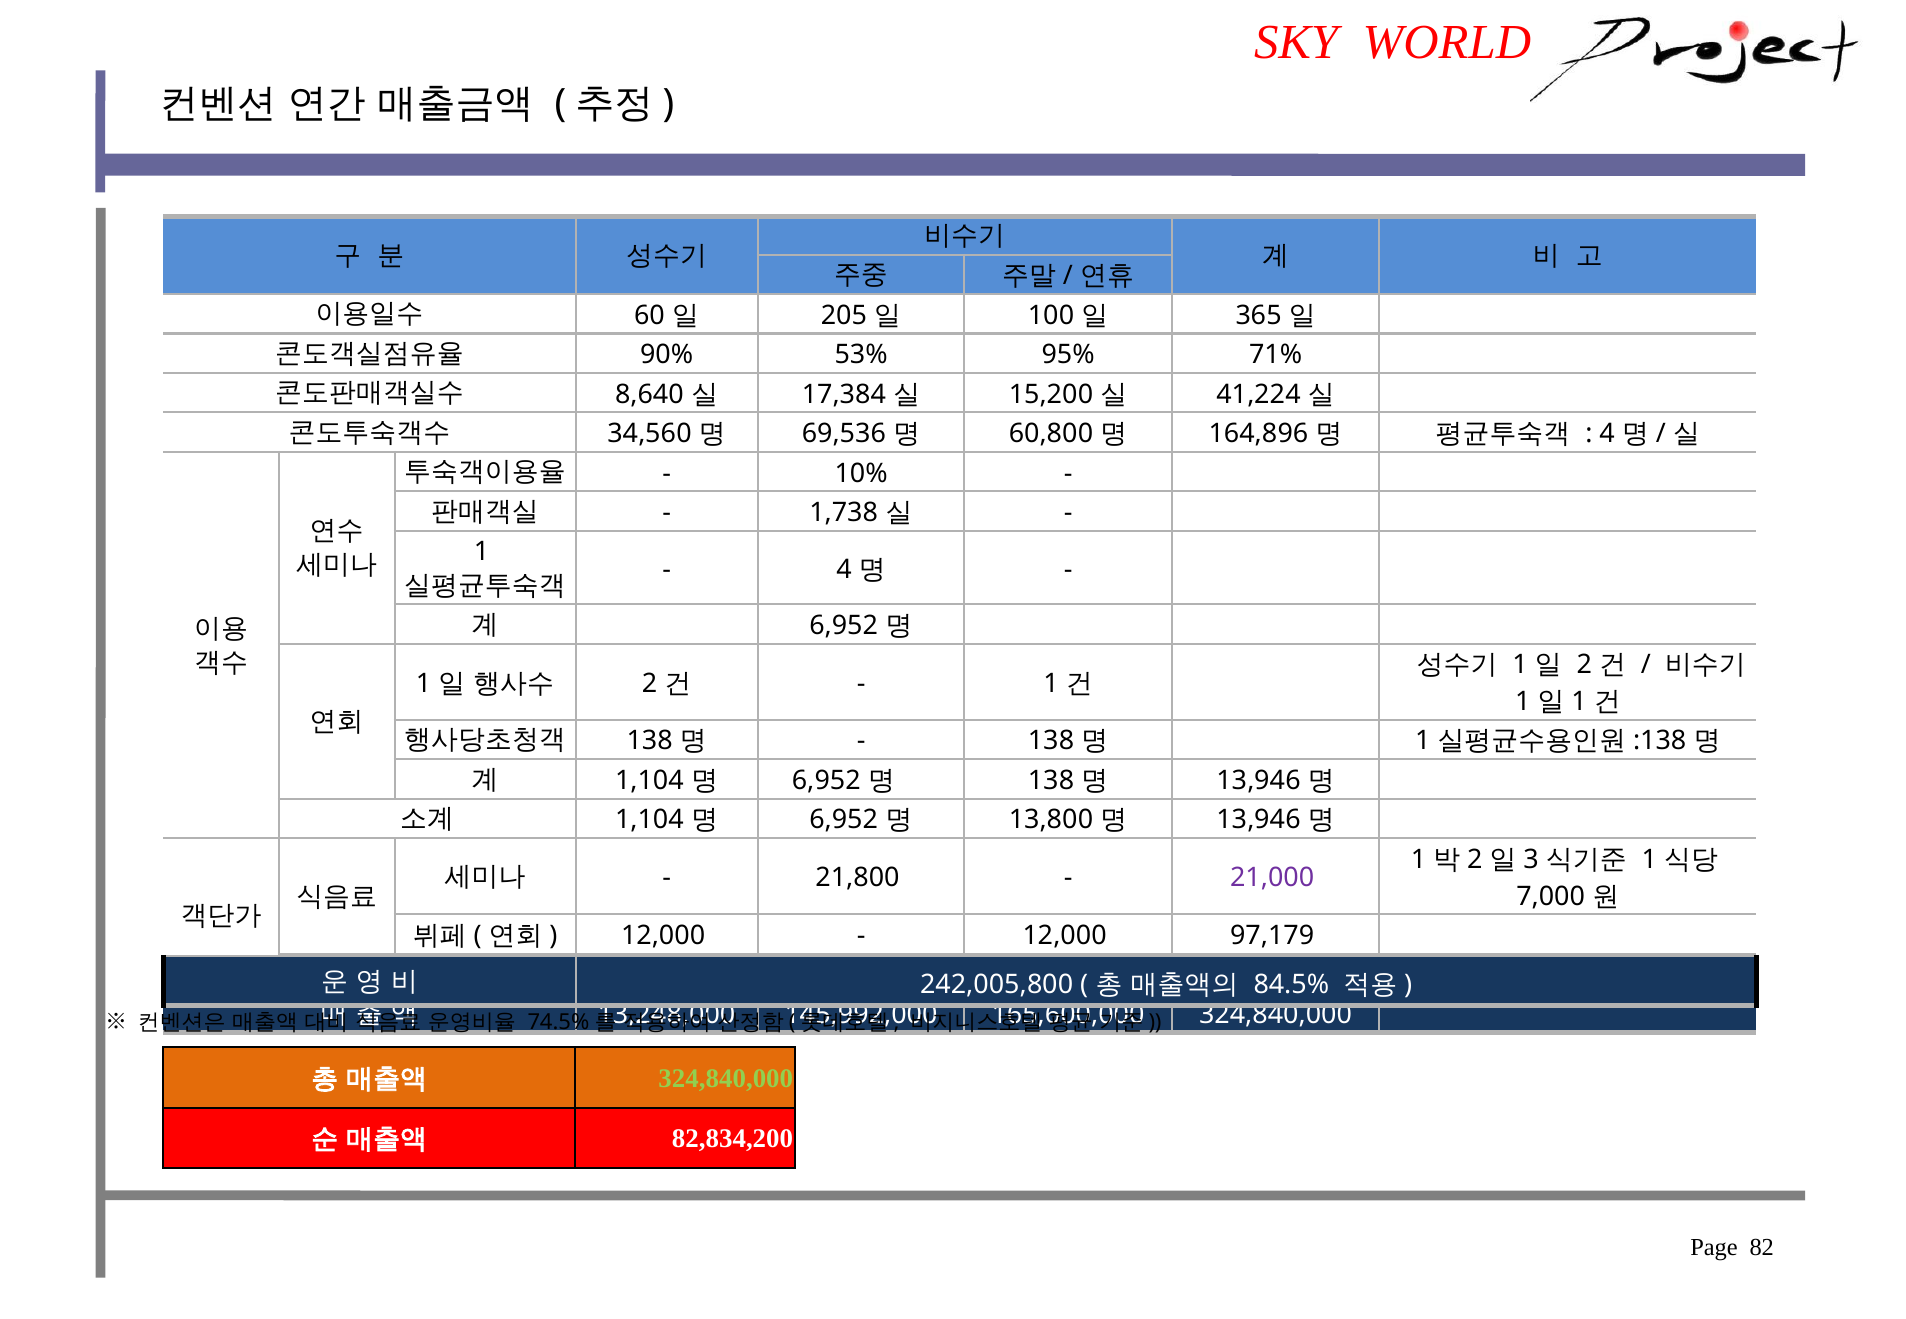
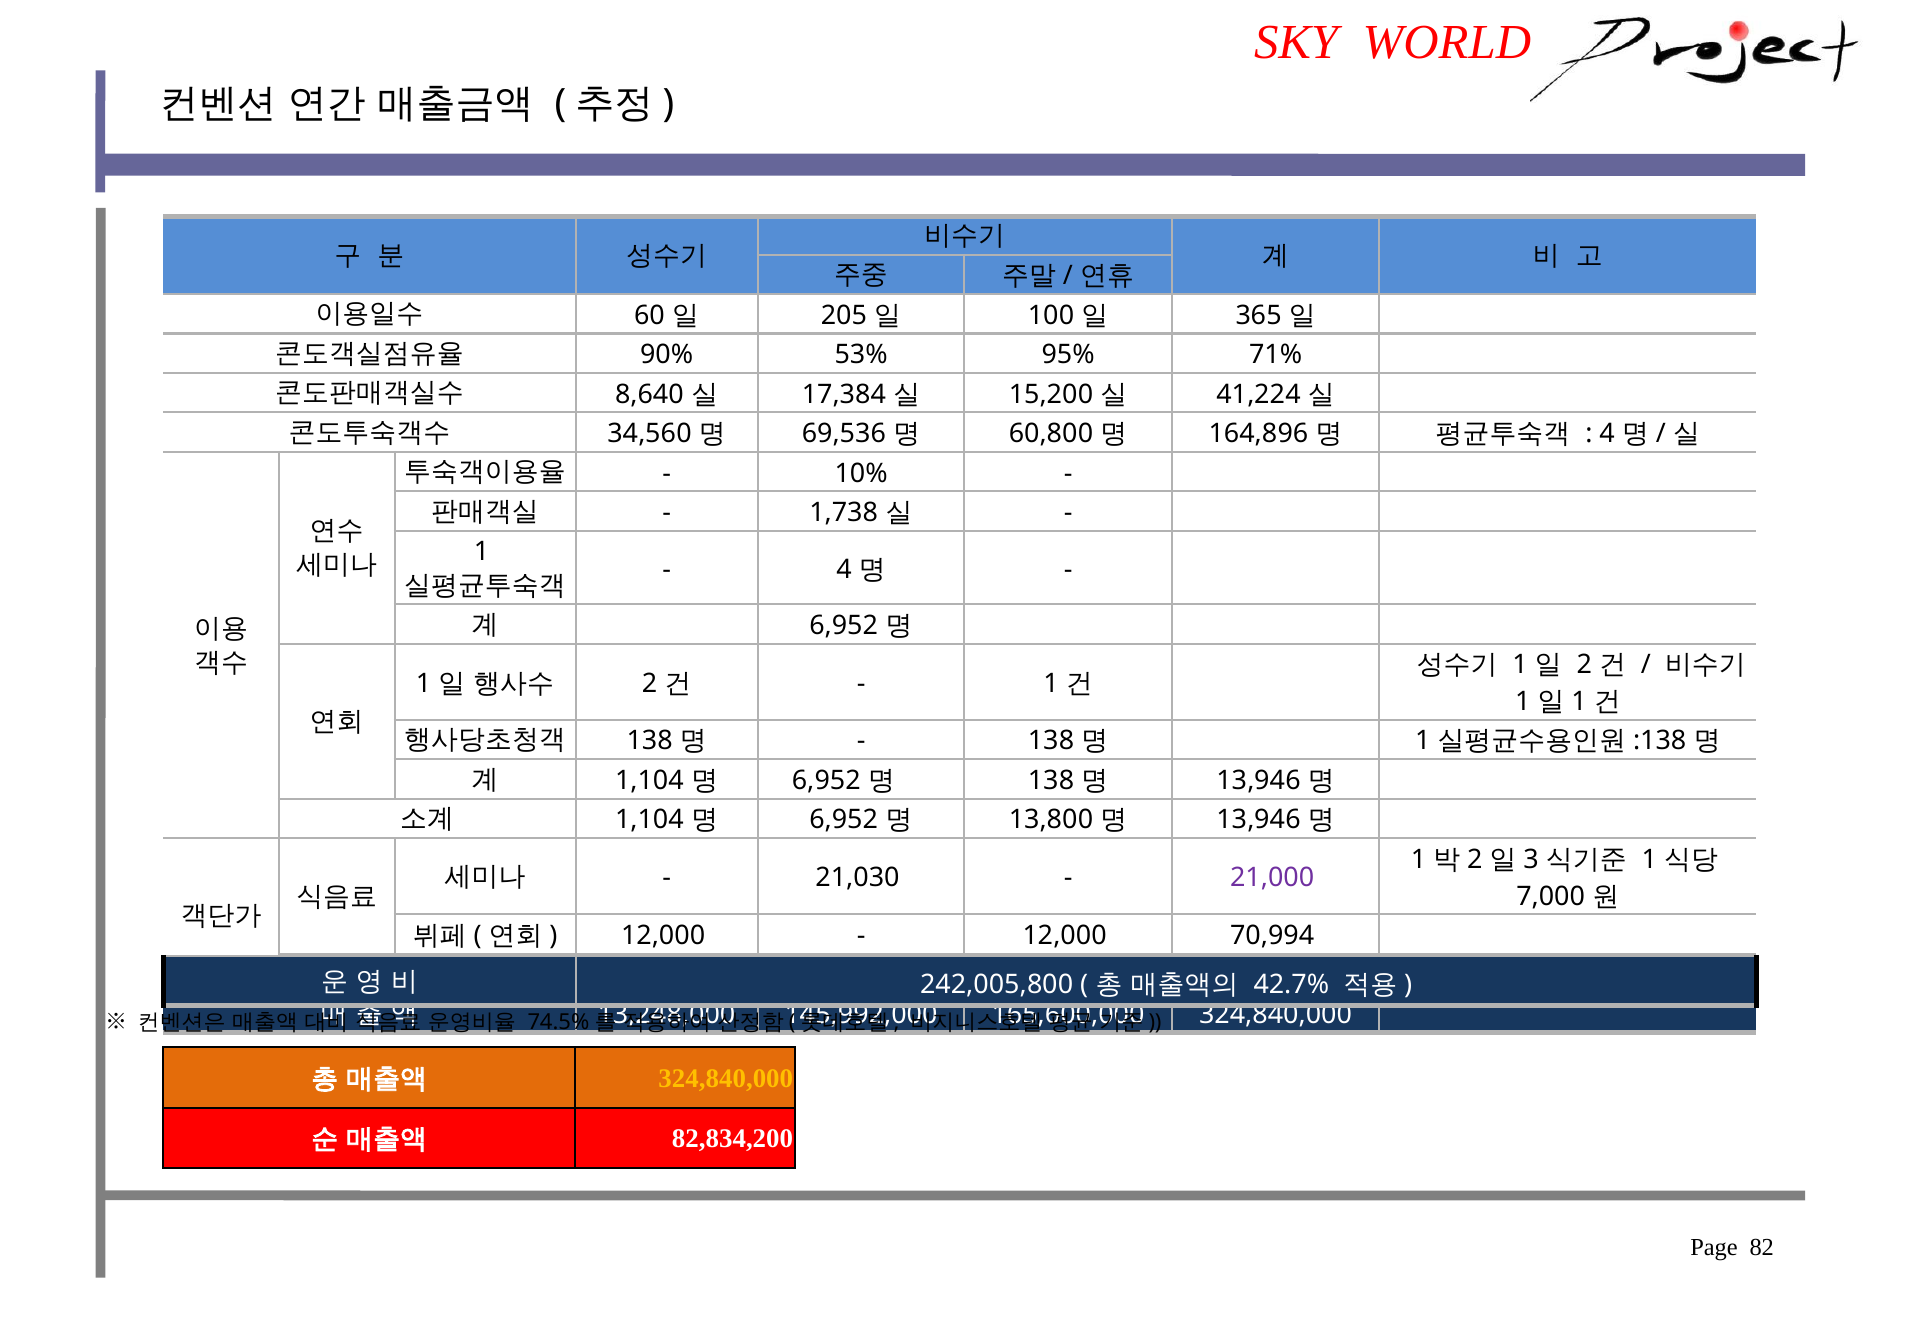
21,800: 21,800 -> 21,030 (857, 878)
97,179: 97,179 -> 70,994 (1272, 936)
84.5%: 84.5% -> 42.7% (1291, 985)
324,840,000 colour: light green -> yellow (726, 1079)
